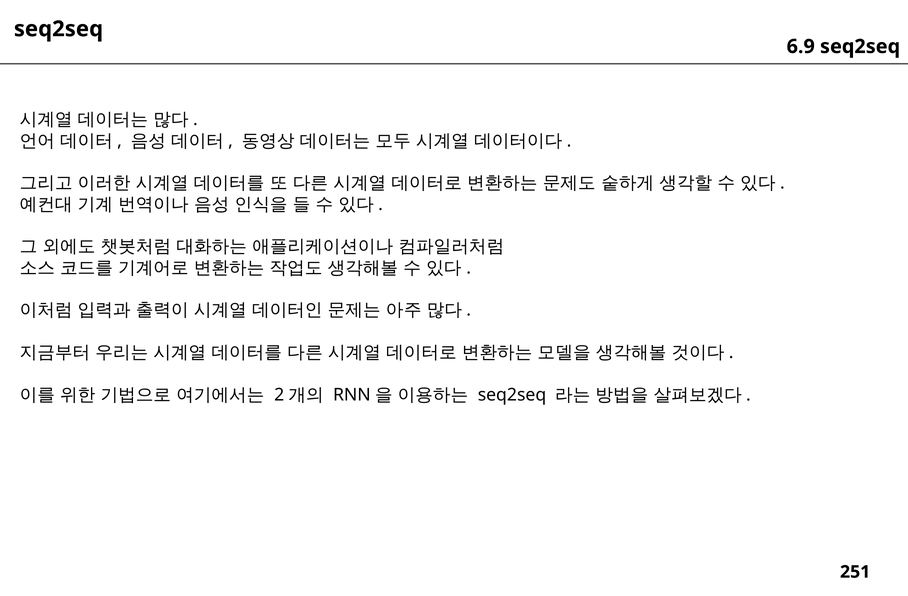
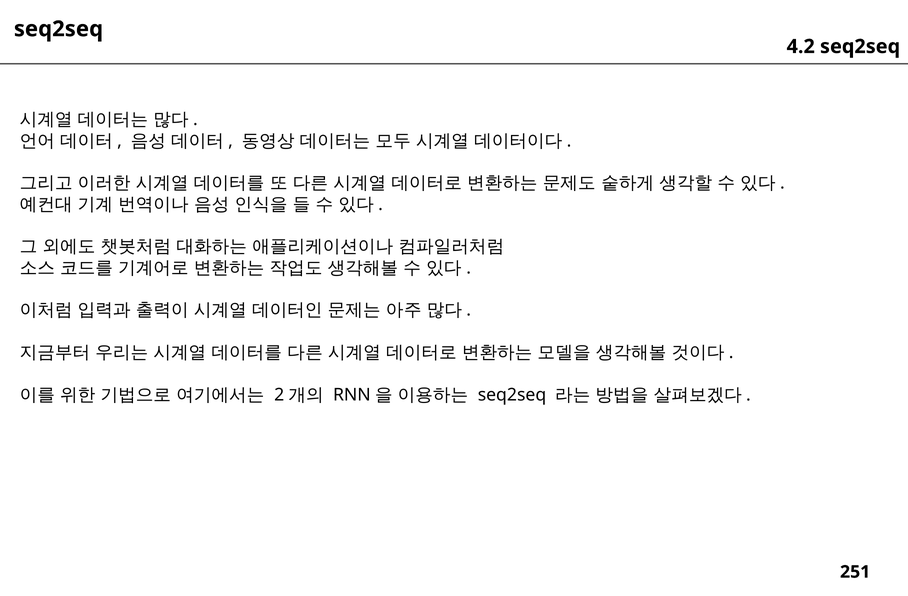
6.9: 6.9 -> 4.2 (801, 47)
